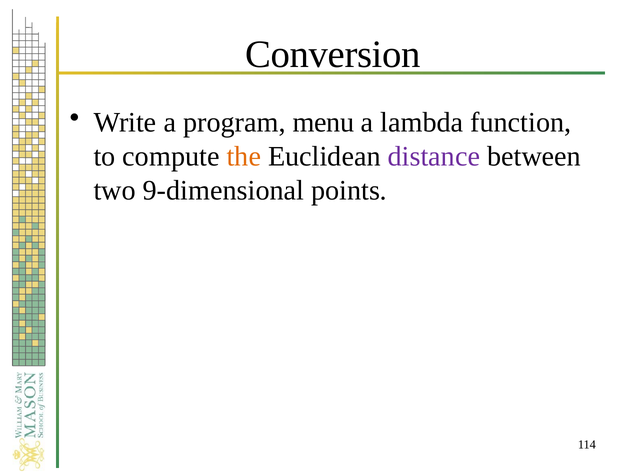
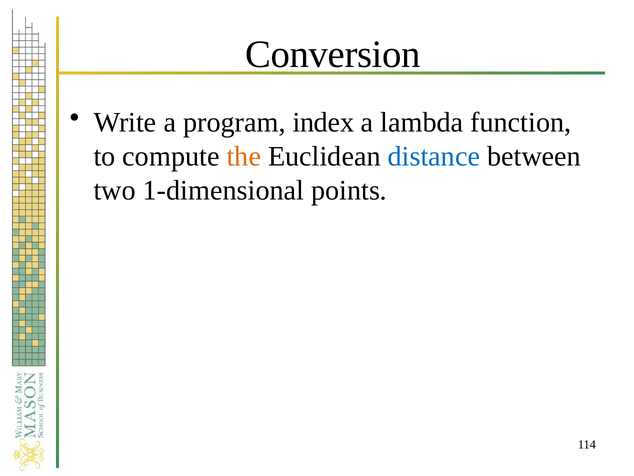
menu: menu -> index (323, 122)
distance colour: purple -> blue (434, 156)
9-dimensional: 9-dimensional -> 1-dimensional (223, 190)
